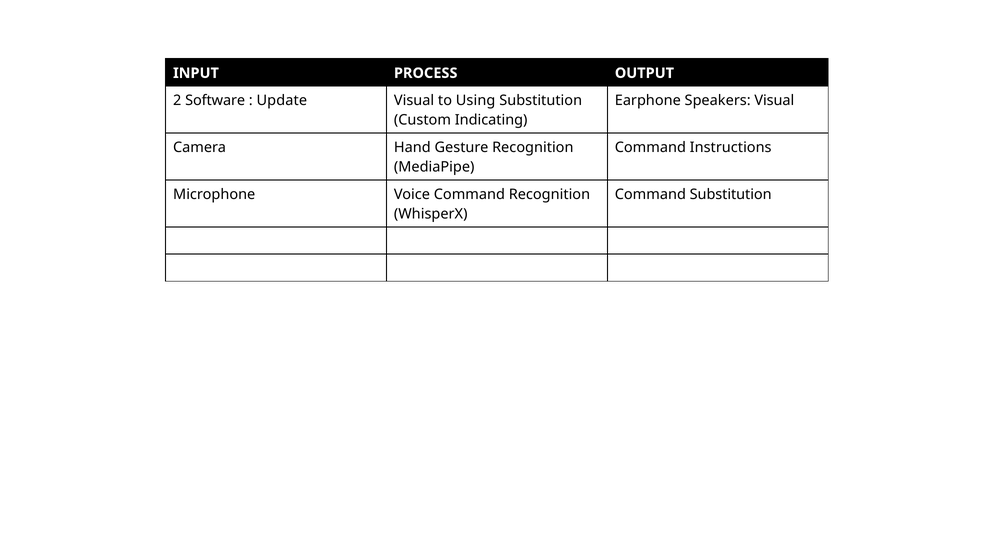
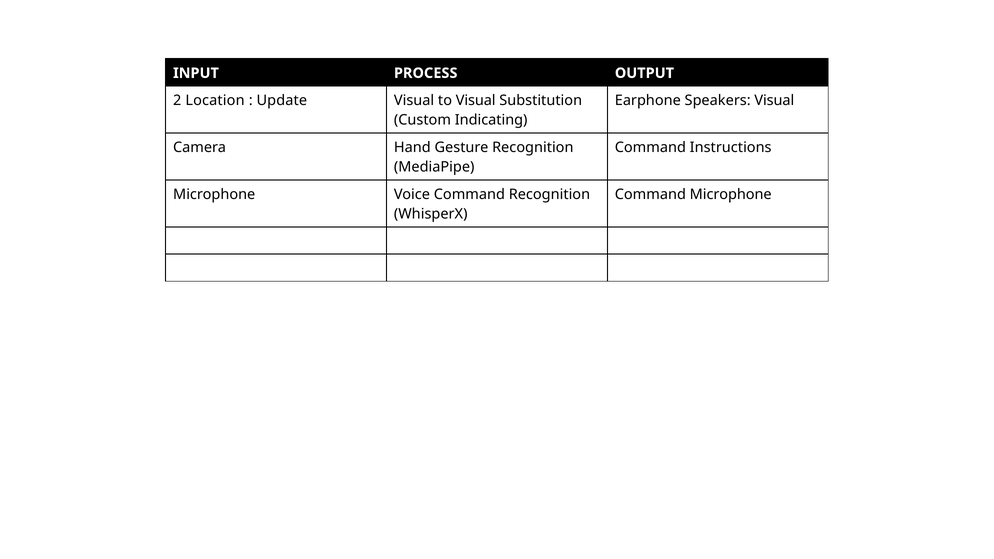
Software: Software -> Location (215, 100)
to Using: Using -> Visual (476, 100)
Command Substitution: Substitution -> Microphone (731, 194)
